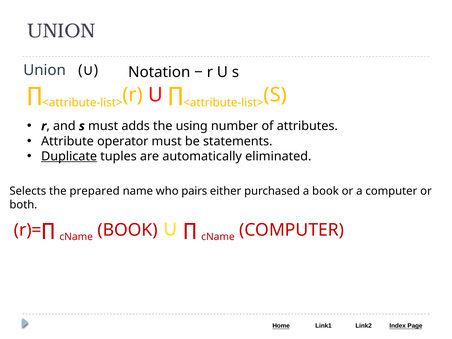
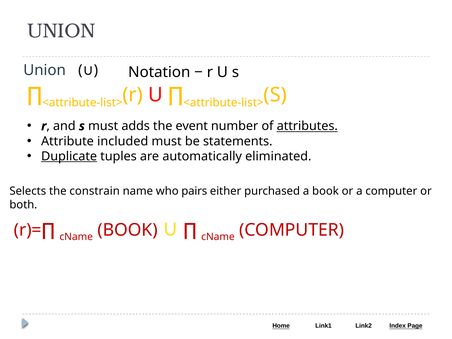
using: using -> event (192, 126)
attributes underline: none -> present (307, 126)
operator: operator -> included (123, 141)
prepared: prepared -> constrain (95, 191)
